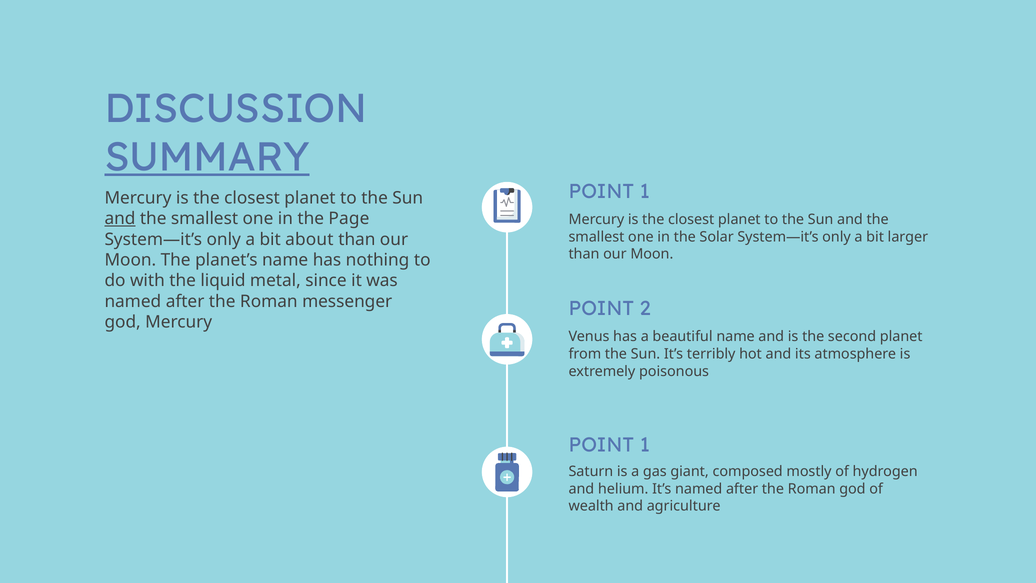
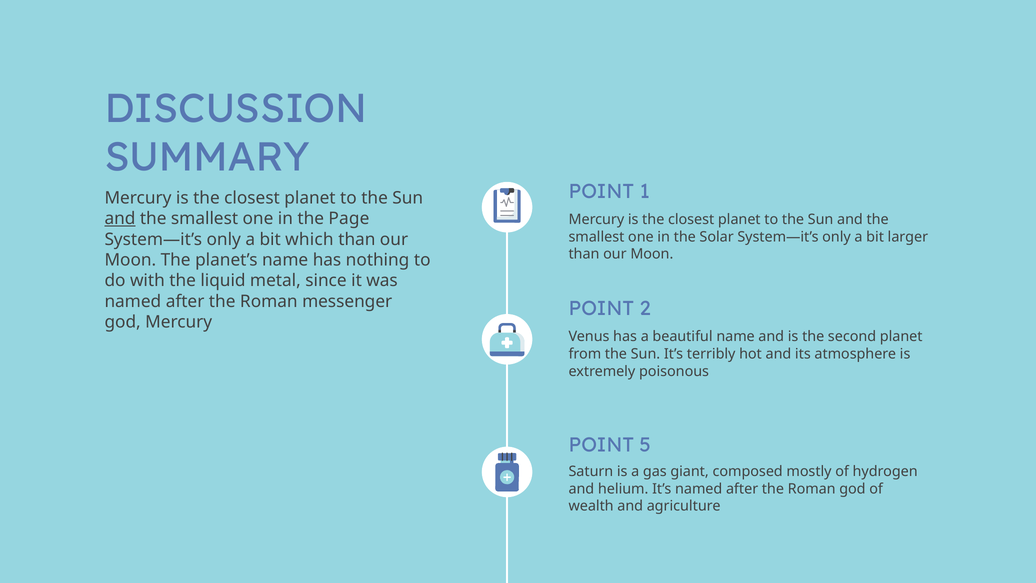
SUMMARY underline: present -> none (207, 157)
about: about -> which (309, 239)
1: 1 -> 5 (645, 445)
